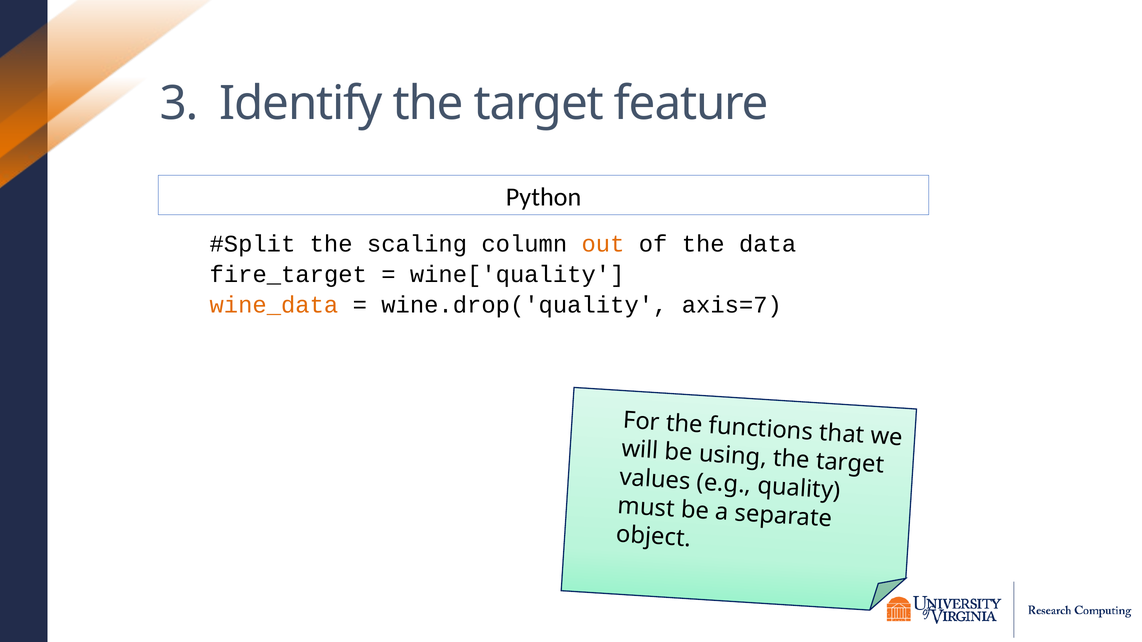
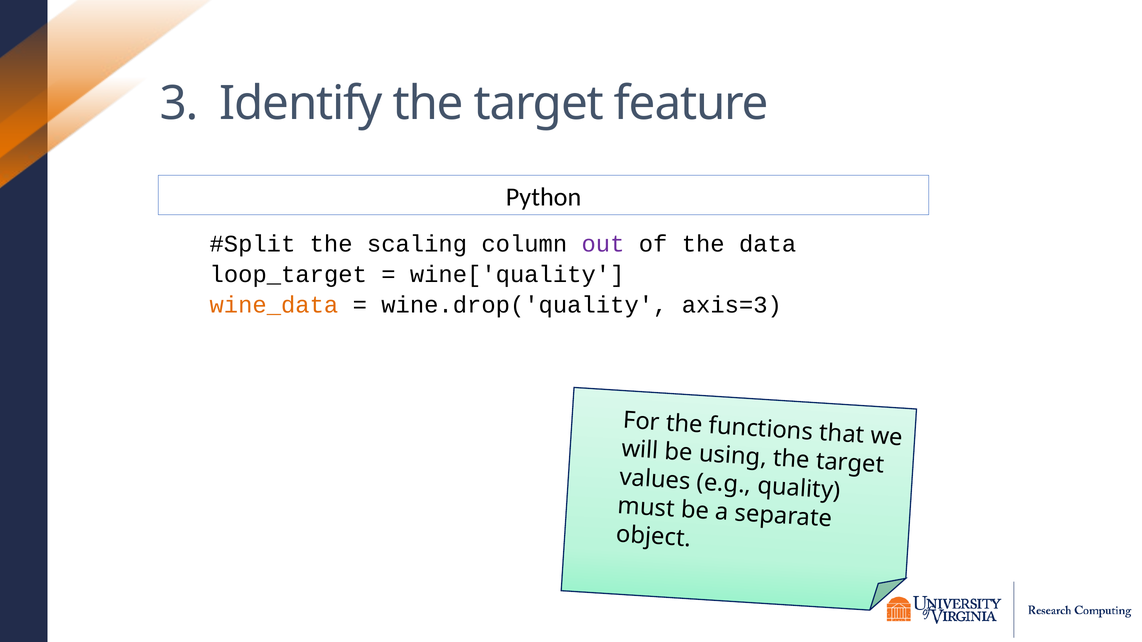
out colour: orange -> purple (603, 244)
fire_target: fire_target -> loop_target (288, 274)
axis=7: axis=7 -> axis=3 (732, 305)
